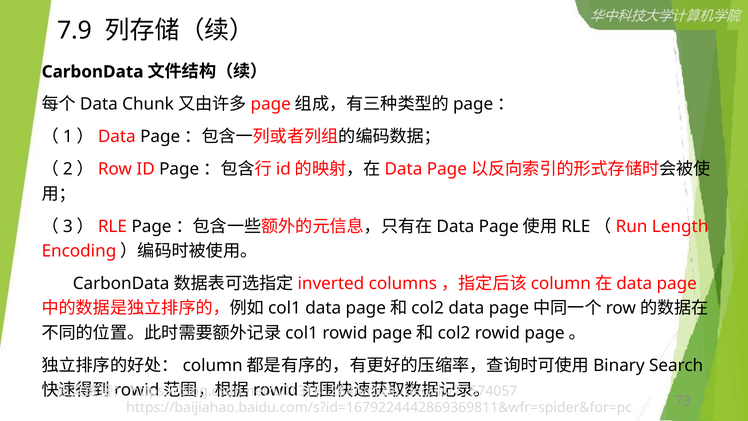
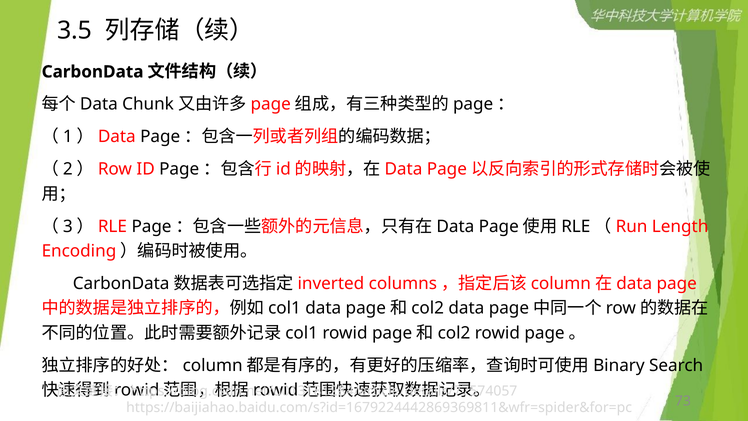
7.9: 7.9 -> 3.5 (75, 30)
